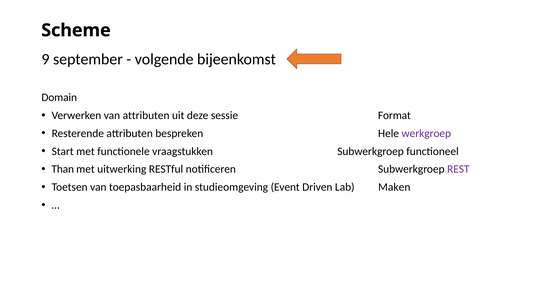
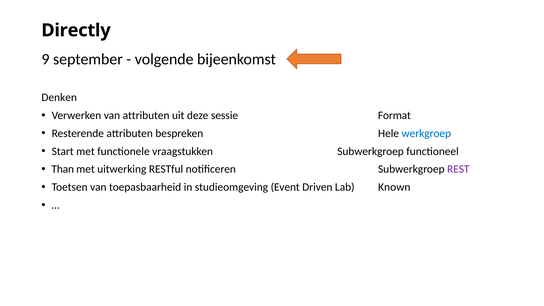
Scheme: Scheme -> Directly (76, 30)
Domain: Domain -> Denken (59, 98)
werkgroep colour: purple -> blue (426, 133)
Maken: Maken -> Known (394, 187)
